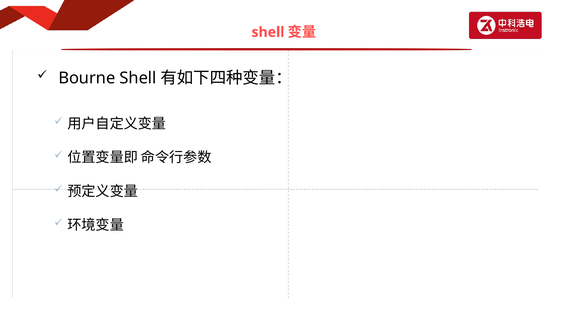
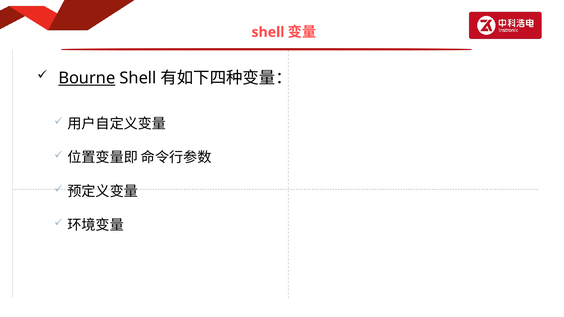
Bourne underline: none -> present (87, 78)
